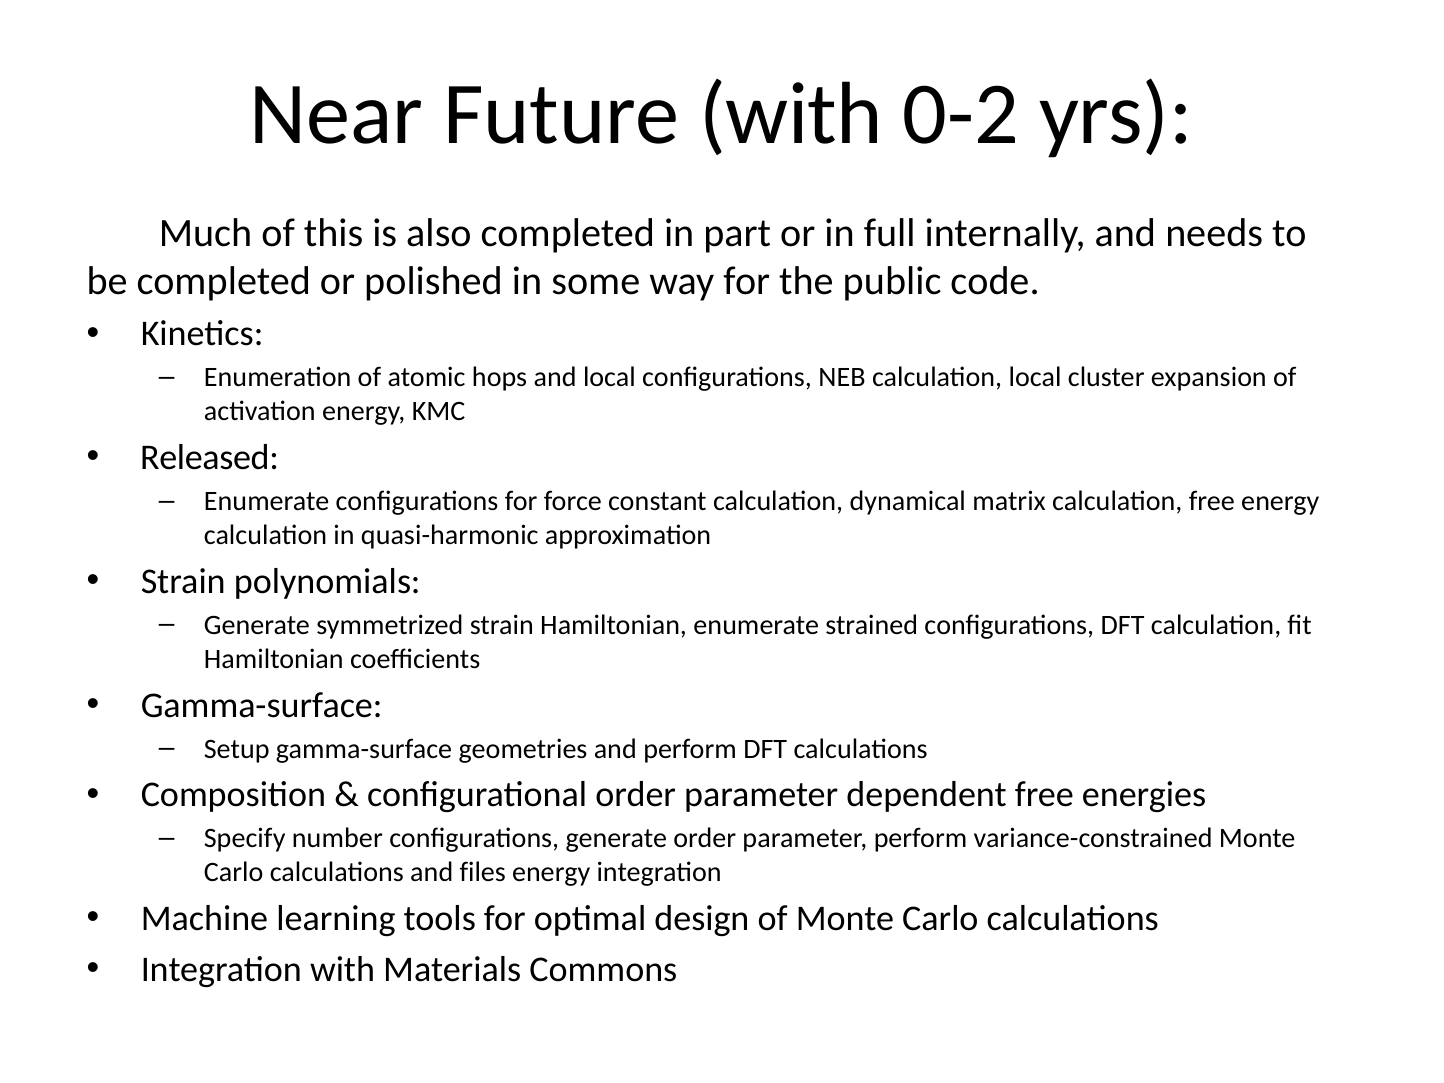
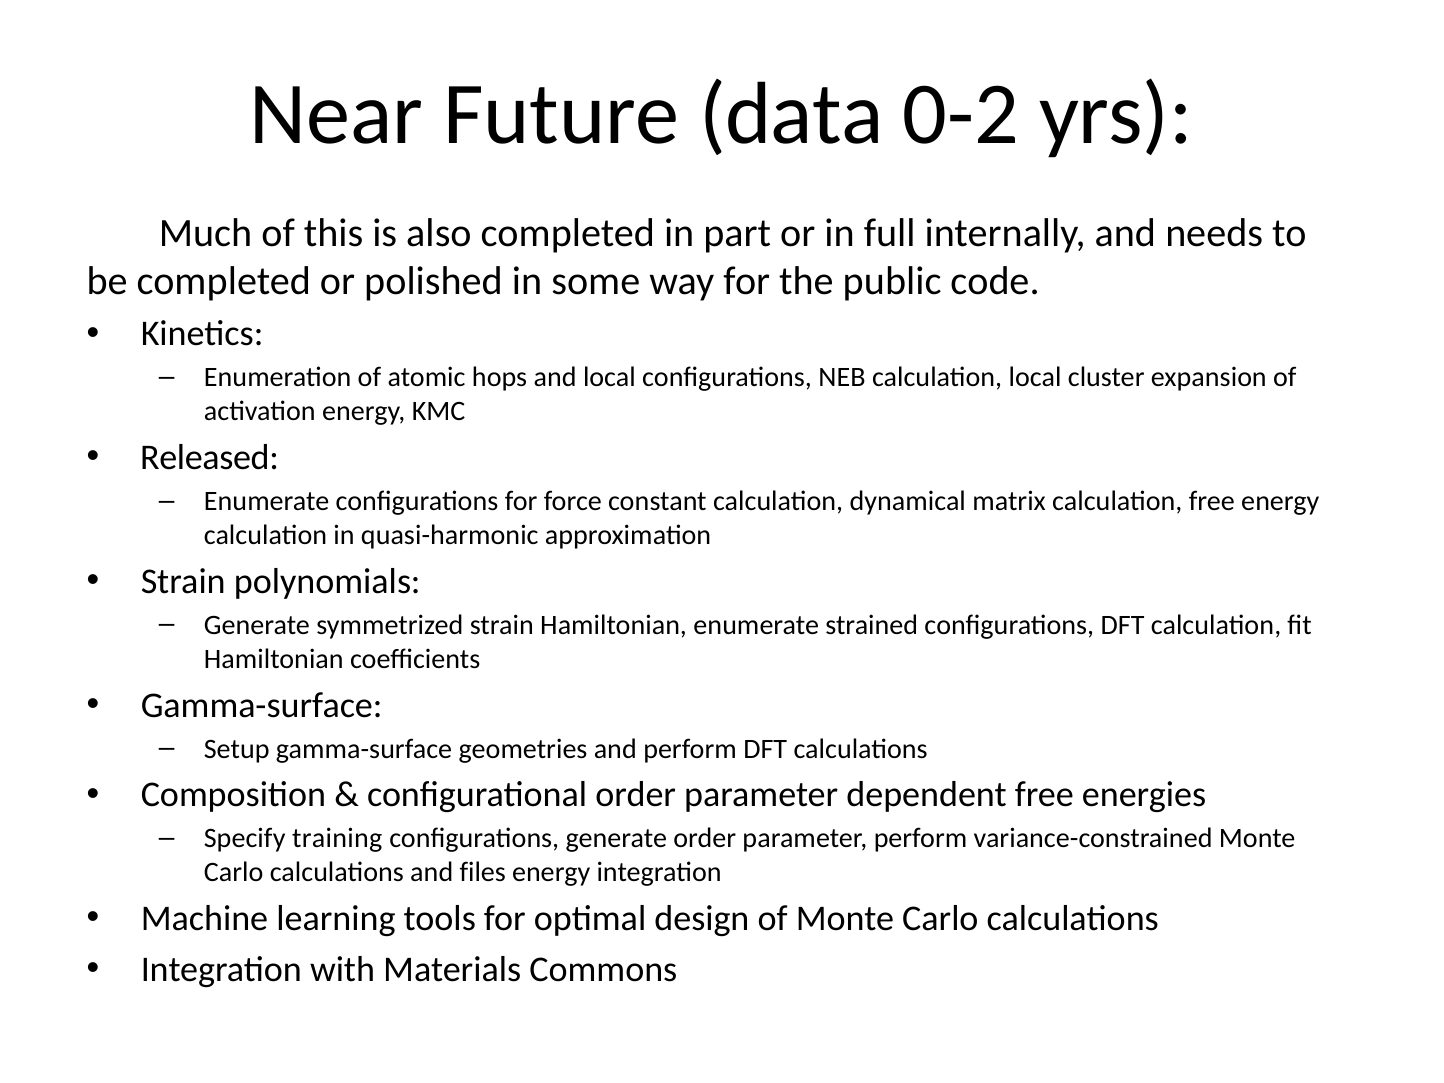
Future with: with -> data (791, 115)
number: number -> training (337, 839)
